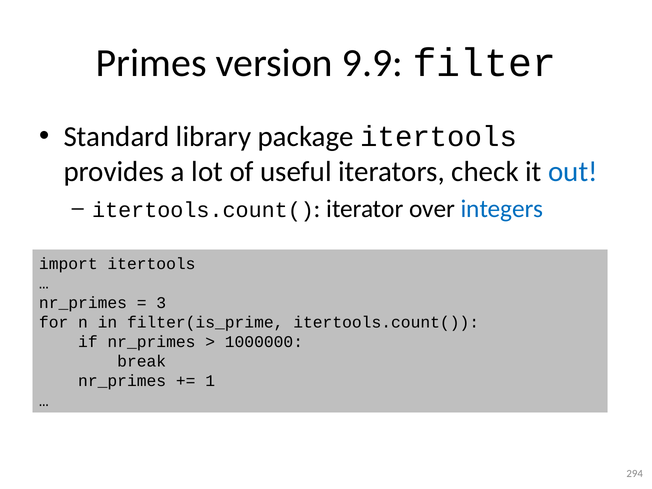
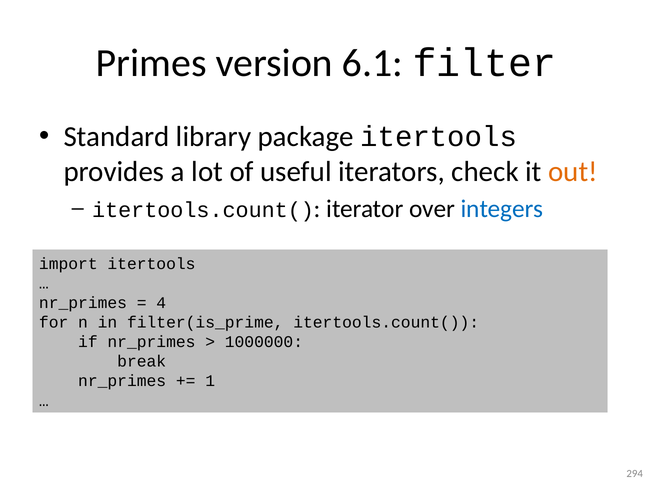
9.9: 9.9 -> 6.1 (372, 63)
out colour: blue -> orange (573, 172)
3: 3 -> 4 (161, 303)
